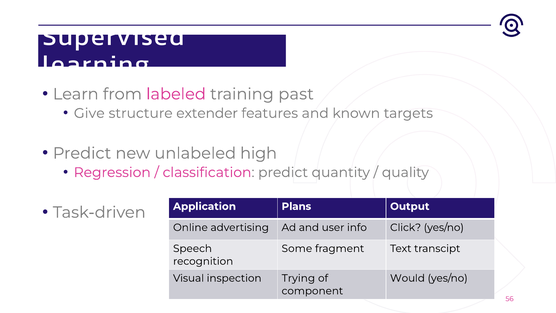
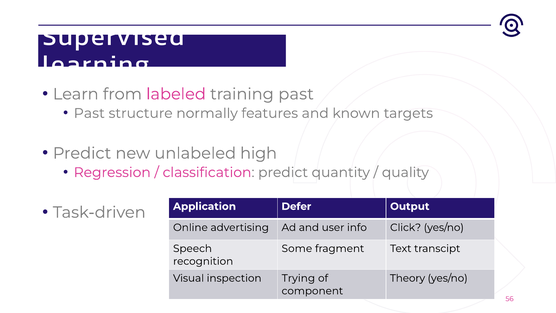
Give: Give -> Past (89, 113)
extender: extender -> normally (207, 113)
Plans: Plans -> Defer (296, 206)
Would: Would -> Theory (408, 278)
